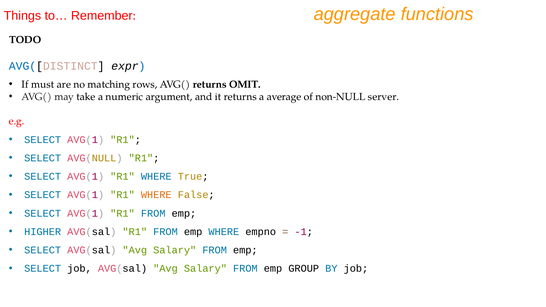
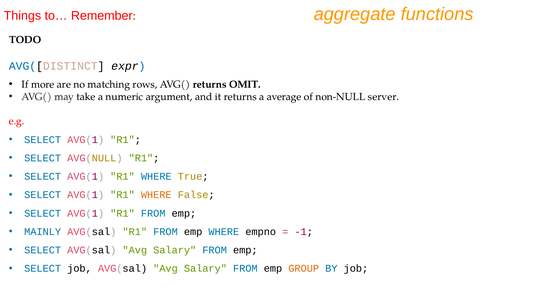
must: must -> more (43, 84)
HIGHER: HIGHER -> MAINLY (43, 232)
GROUP colour: black -> orange (304, 269)
